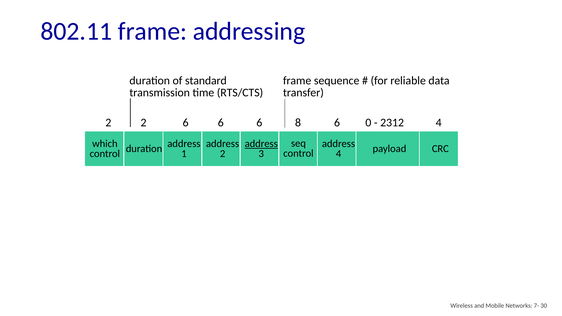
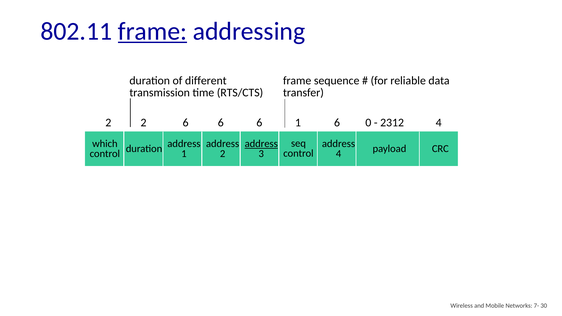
frame underline: none -> present (152, 31)
standard: standard -> different (206, 81)
6 8: 8 -> 1 (298, 123)
